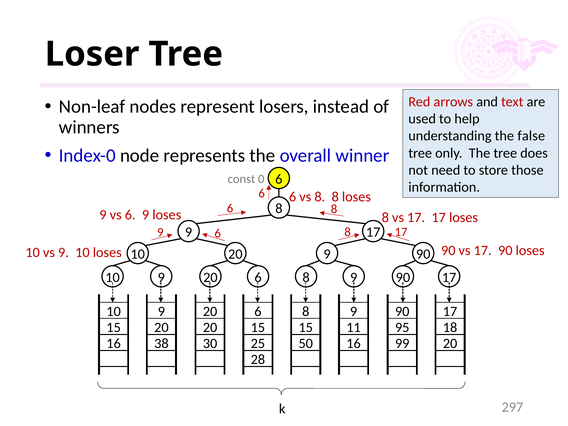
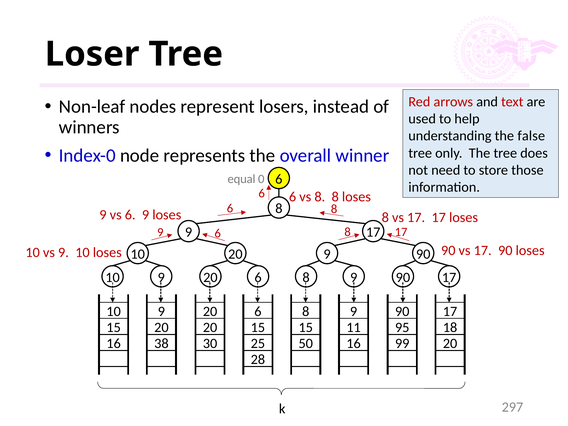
const: const -> equal (242, 179)
